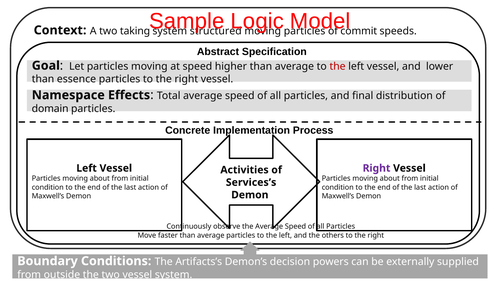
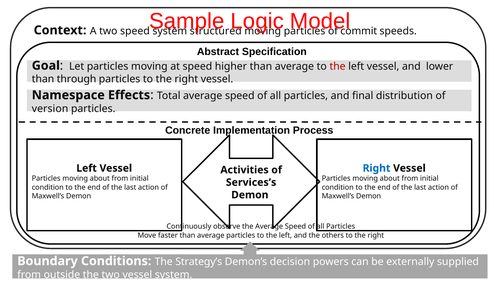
two taking: taking -> speed (135, 31)
essence: essence -> through (77, 79)
domain: domain -> version (50, 109)
Right colour: purple -> blue (377, 168)
Artifacts’s: Artifacts’s -> Strategy’s (199, 262)
